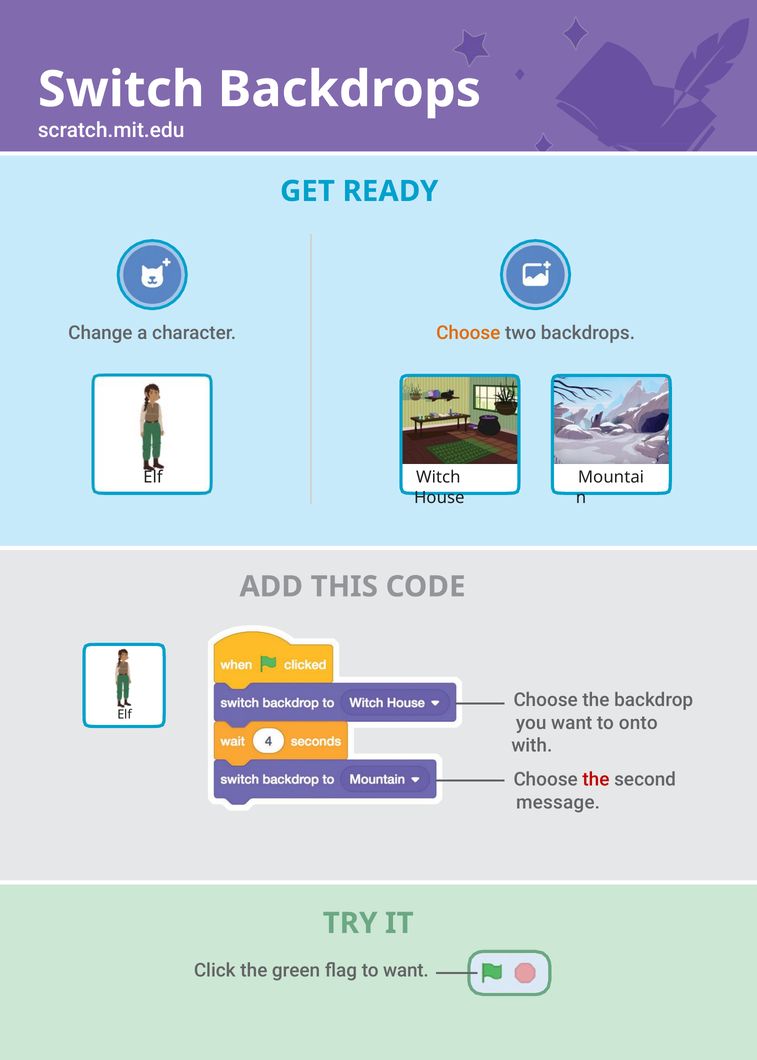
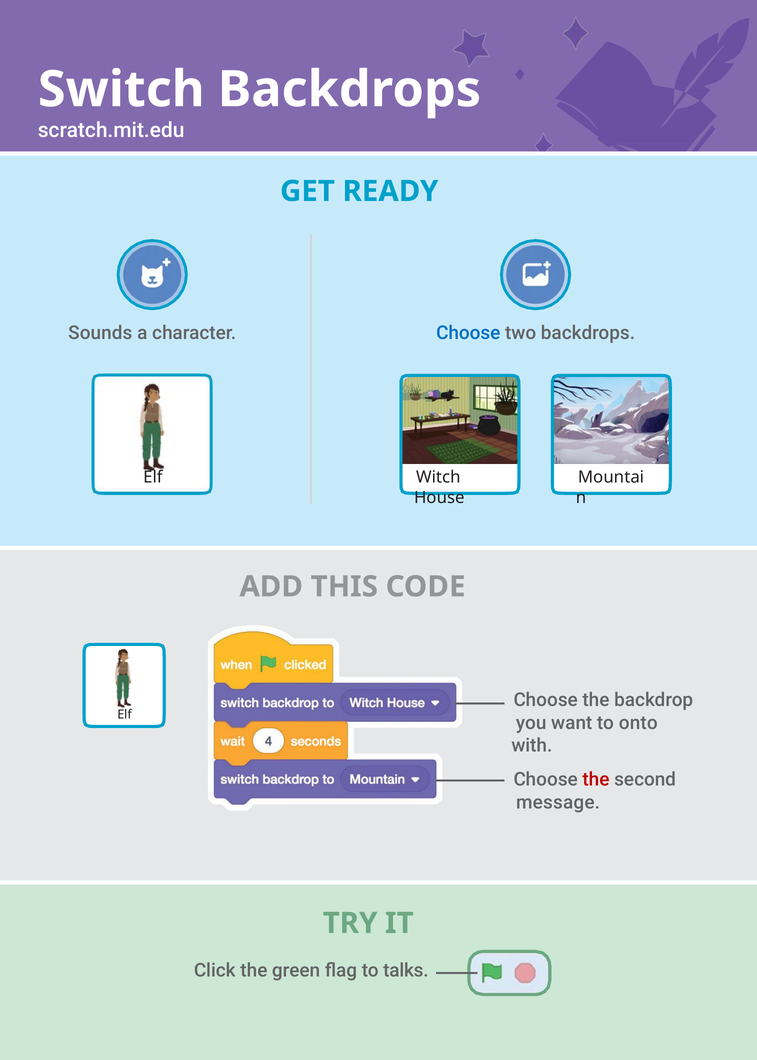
Change: Change -> Sounds (100, 333)
Choose colour: orange -> blue (468, 333)
to want: want -> talks (406, 970)
